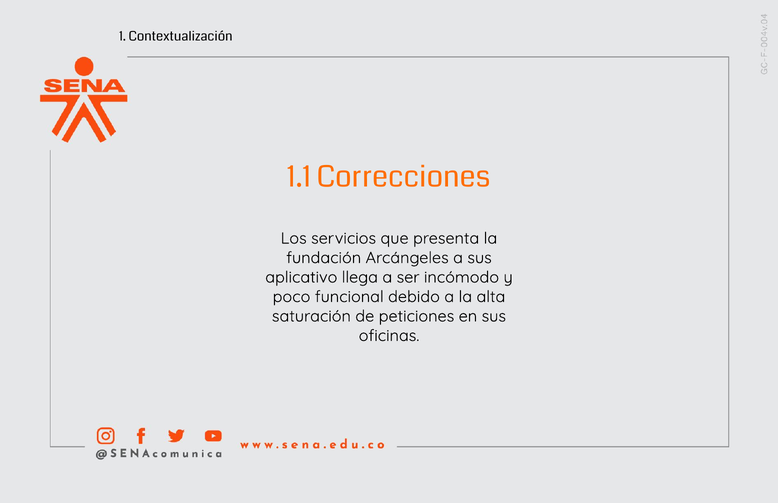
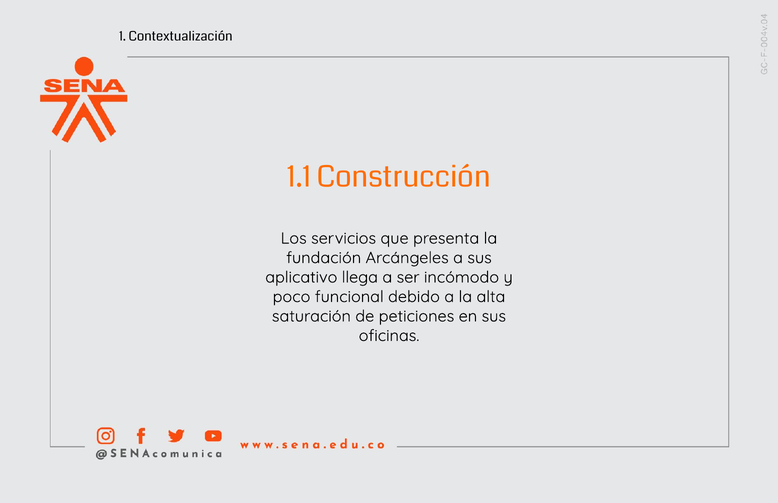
Correcciones: Correcciones -> Construcción (404, 177)
